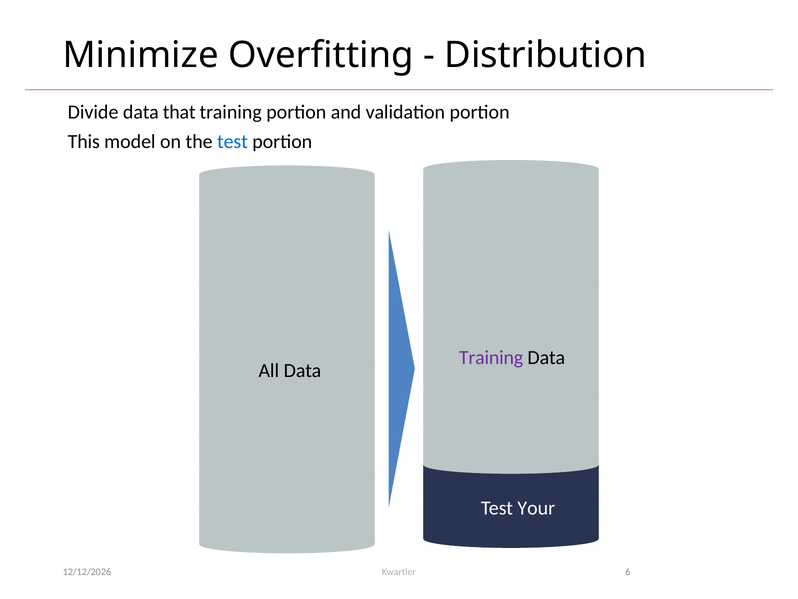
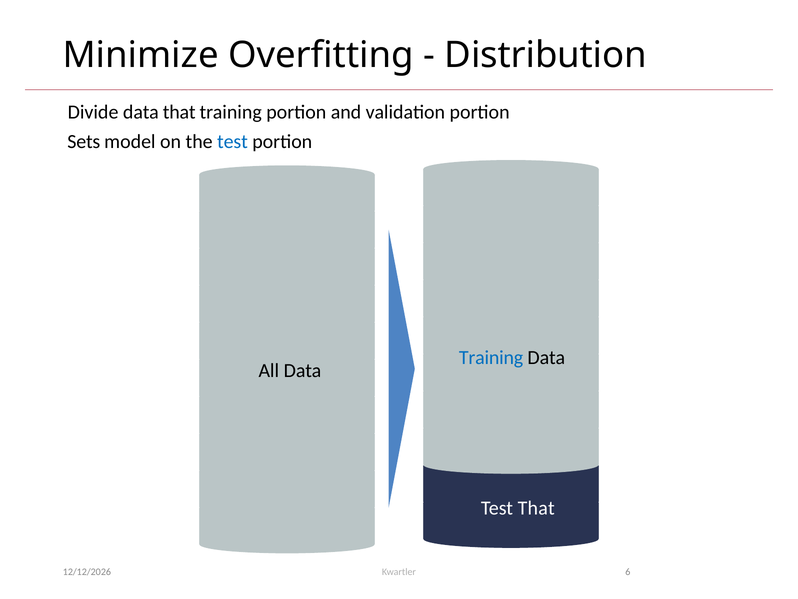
This: This -> Sets (84, 142)
Training colour: purple -> blue (491, 357)
Test Your: Your -> That (536, 508)
